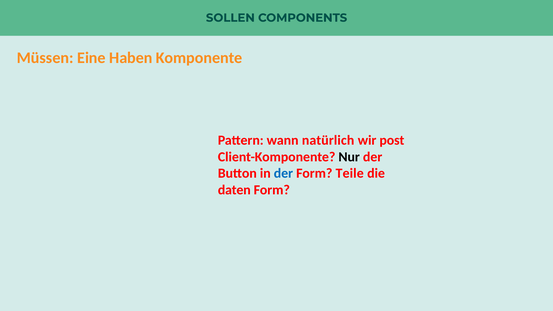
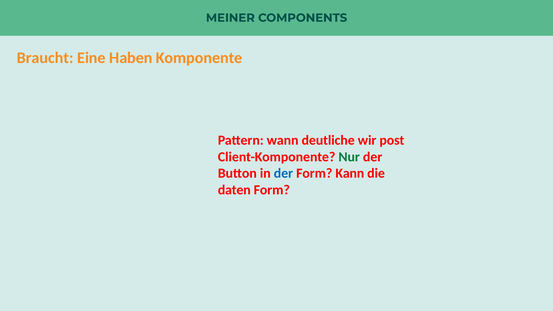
SOLLEN: SOLLEN -> MEINER (230, 18)
Müssen: Müssen -> Braucht (45, 58)
natürlich: natürlich -> deutliche (328, 140)
Nur colour: black -> green (349, 157)
Teile: Teile -> Kann (350, 173)
